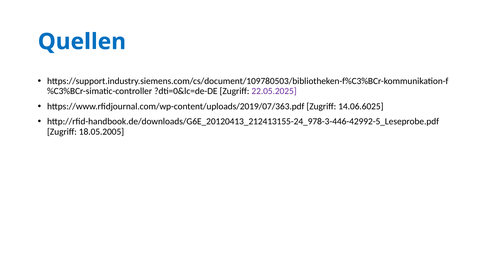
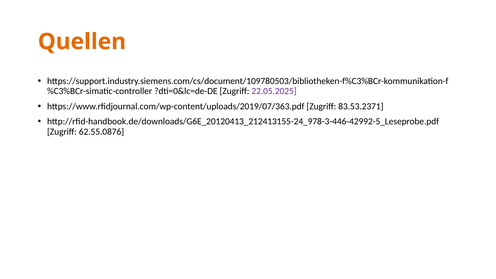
Quellen colour: blue -> orange (82, 42)
14.06.6025: 14.06.6025 -> 83.53.2371 (361, 106)
18.05.2005: 18.05.2005 -> 62.55.0876 (101, 132)
